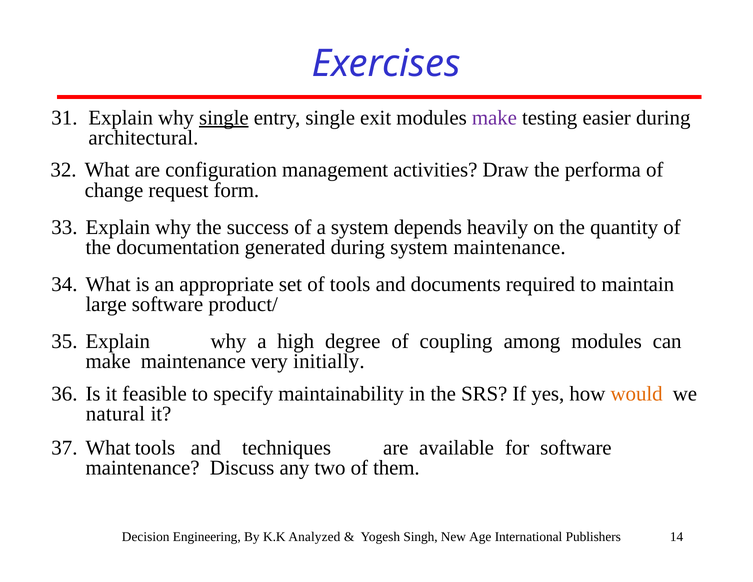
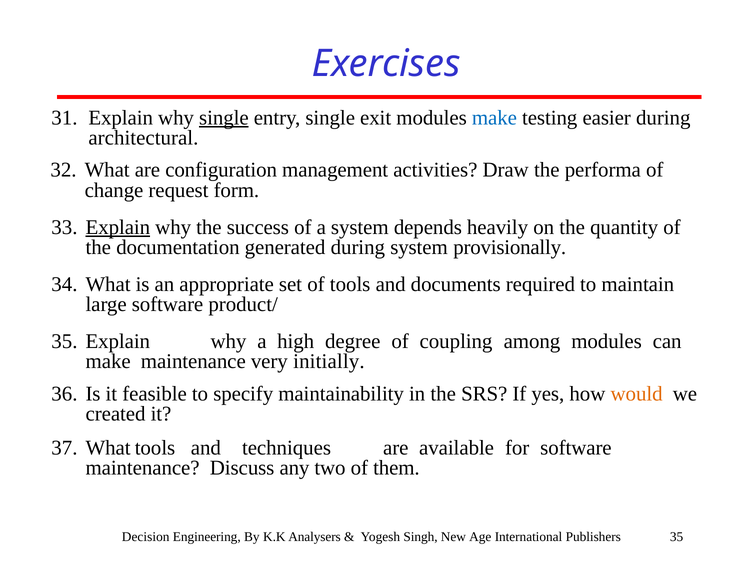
make colour: purple -> blue (494, 118)
Explain underline: none -> present (118, 227)
system maintenance: maintenance -> provisionally (510, 247)
natural: natural -> created (116, 414)
Analyzed: Analyzed -> Analysers (315, 537)
Publishers 14: 14 -> 35 (677, 537)
